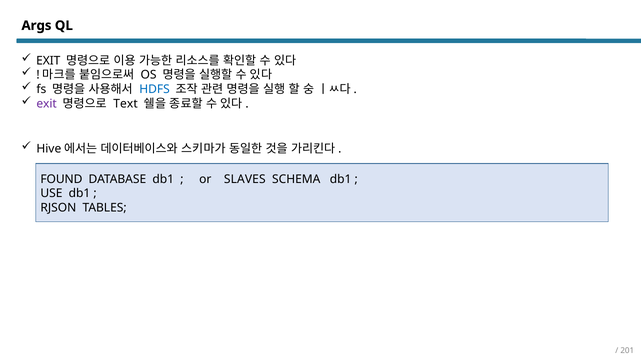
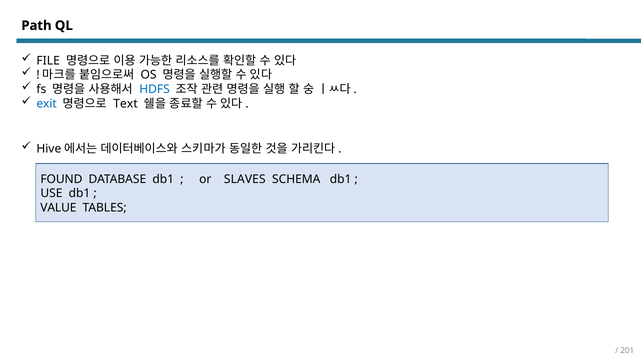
Args: Args -> Path (36, 26)
EXIT: EXIT -> FILE (48, 61)
exit colour: purple -> blue (47, 104)
RJSON: RJSON -> VALUE (58, 208)
